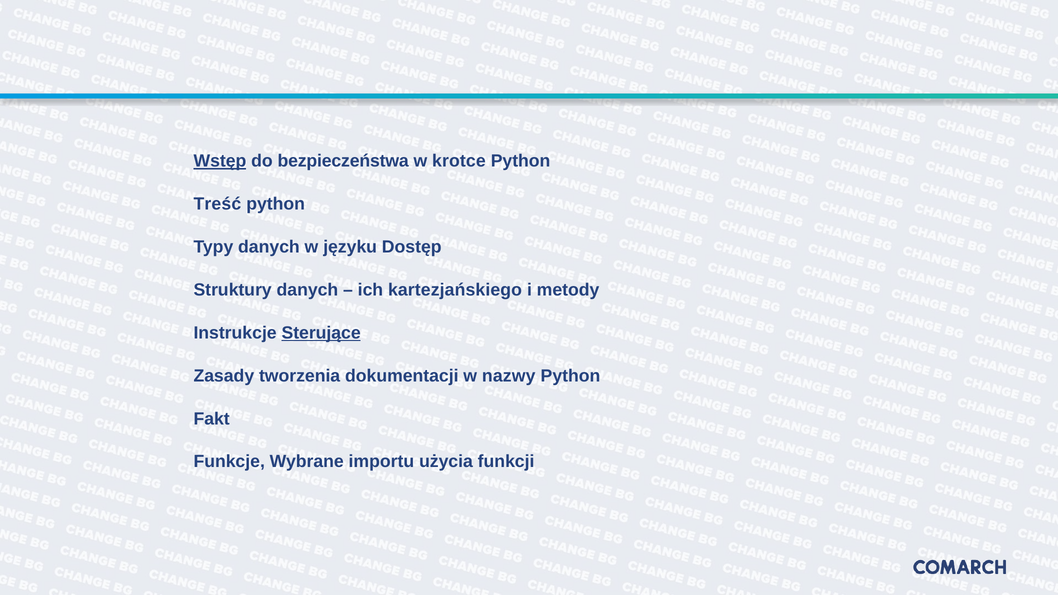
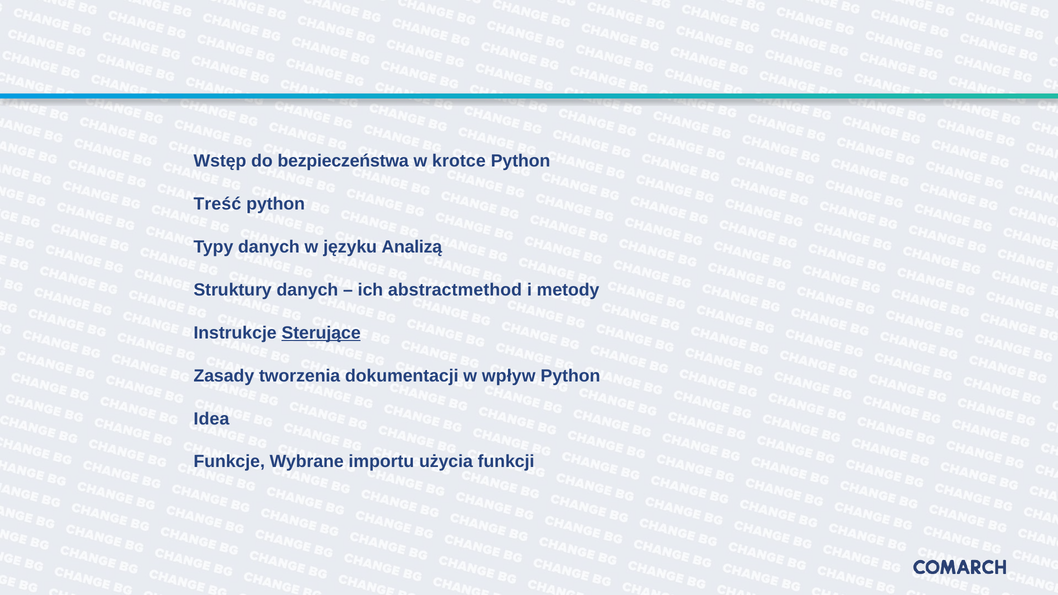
Wstęp underline: present -> none (220, 161)
Dostęp: Dostęp -> Analizą (412, 247)
kartezjańskiego: kartezjańskiego -> abstractmethod (455, 290)
nazwy: nazwy -> wpływ (509, 376)
Fakt: Fakt -> Idea (211, 419)
